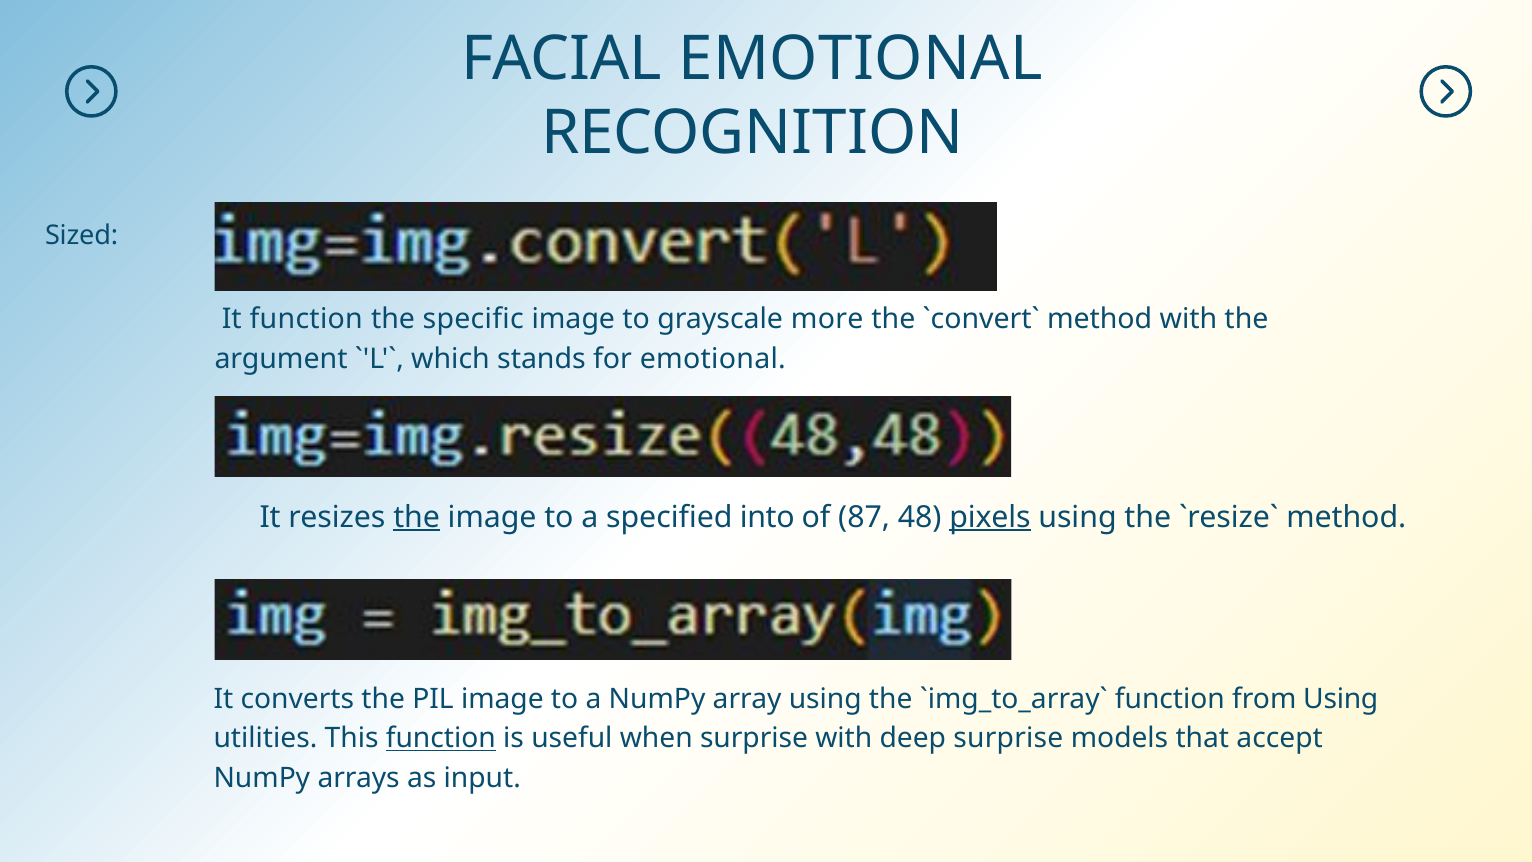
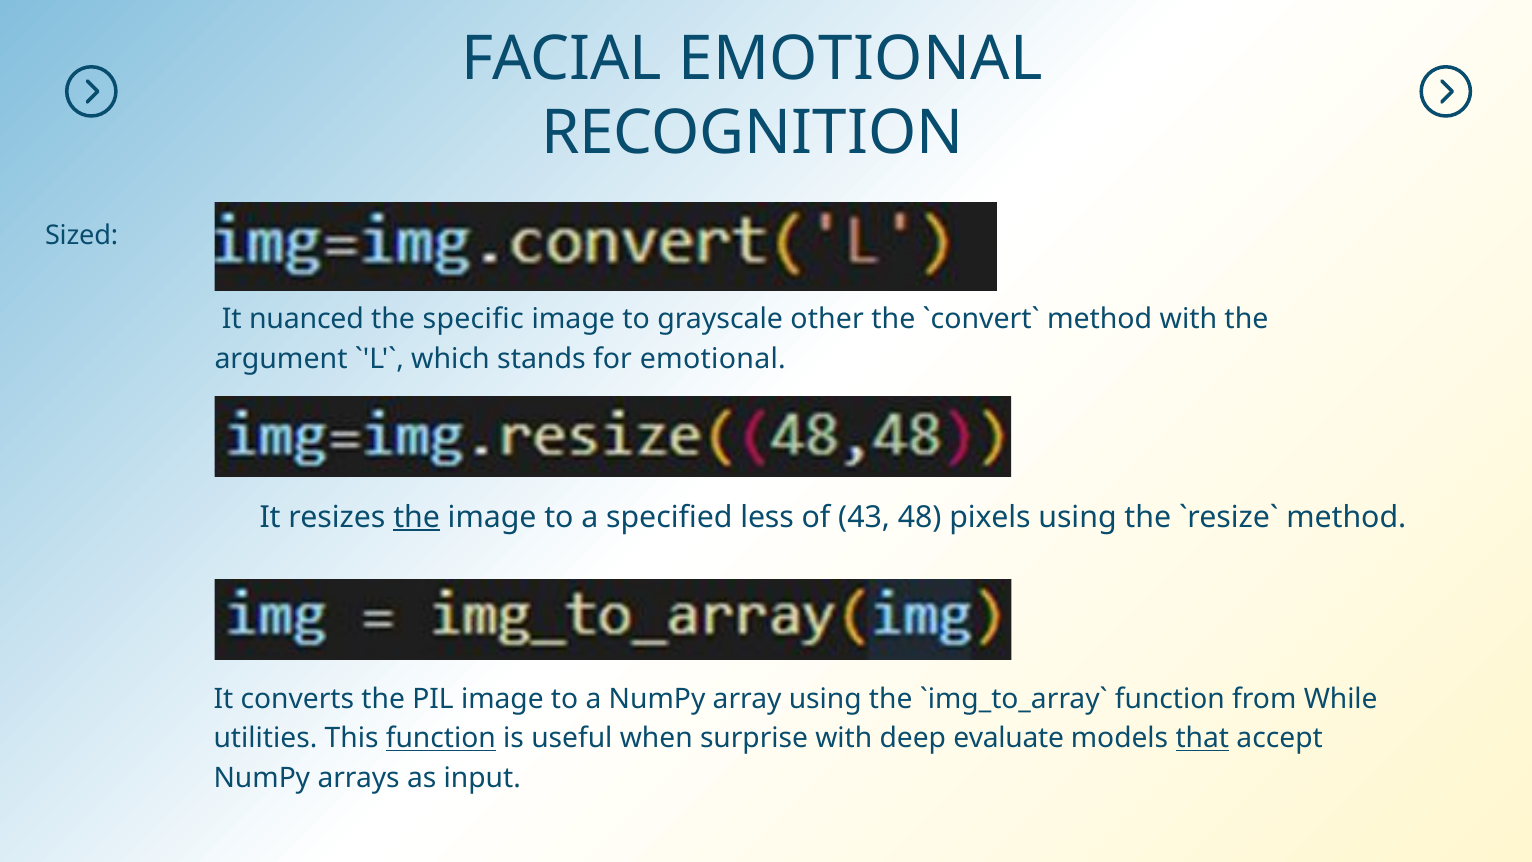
It function: function -> nuanced (306, 319)
more: more -> other (827, 319)
into: into -> less (767, 517)
87: 87 -> 43 (864, 517)
pixels underline: present -> none (990, 517)
from Using: Using -> While (1341, 699)
deep surprise: surprise -> evaluate (1009, 738)
that underline: none -> present (1202, 738)
